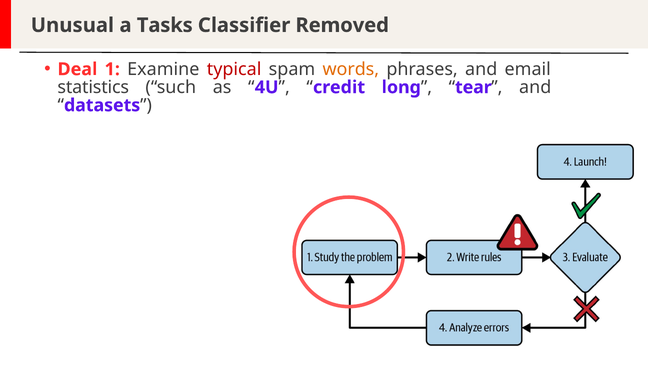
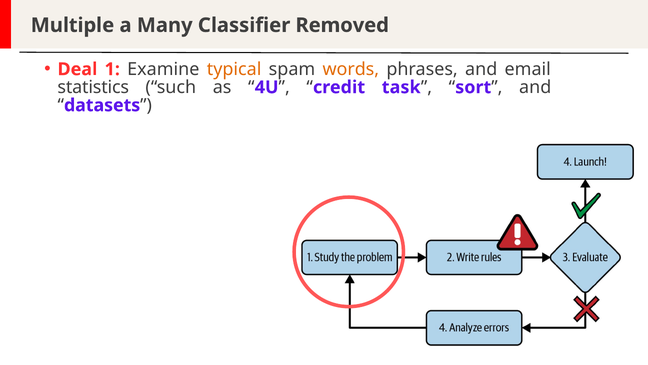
Unusual: Unusual -> Multiple (72, 25)
Tasks: Tasks -> Many (165, 25)
typical colour: red -> orange (234, 69)
long: long -> task (401, 87)
tear: tear -> sort (473, 87)
